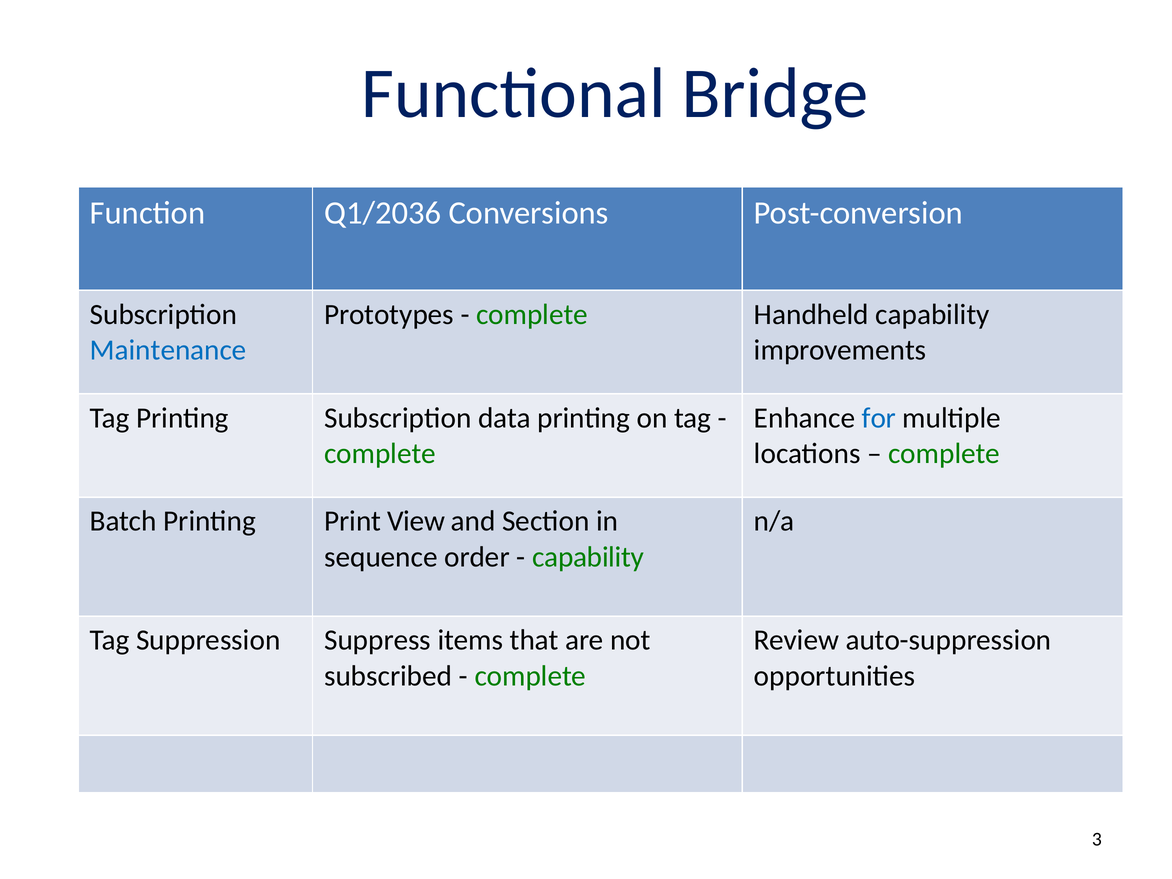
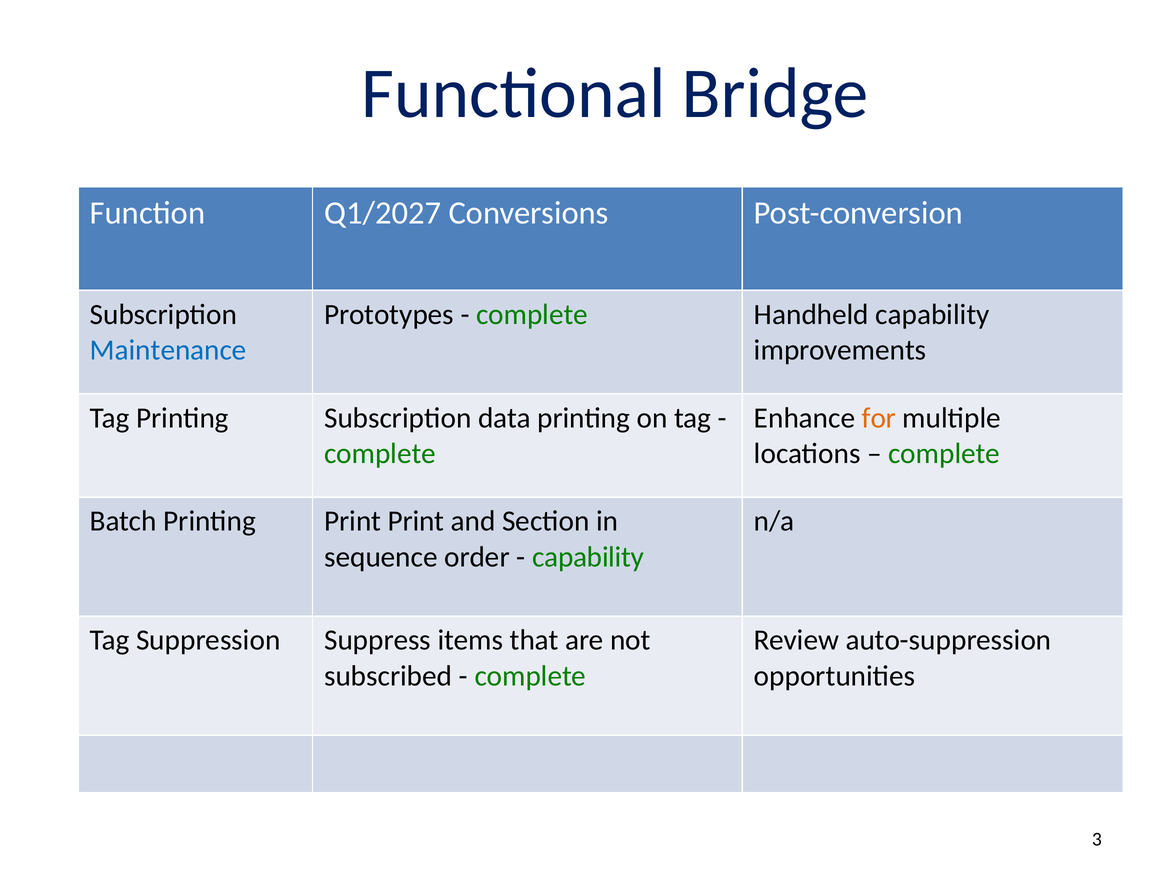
Q1/2036: Q1/2036 -> Q1/2027 (383, 213)
for colour: blue -> orange (879, 418)
Print View: View -> Print (416, 521)
